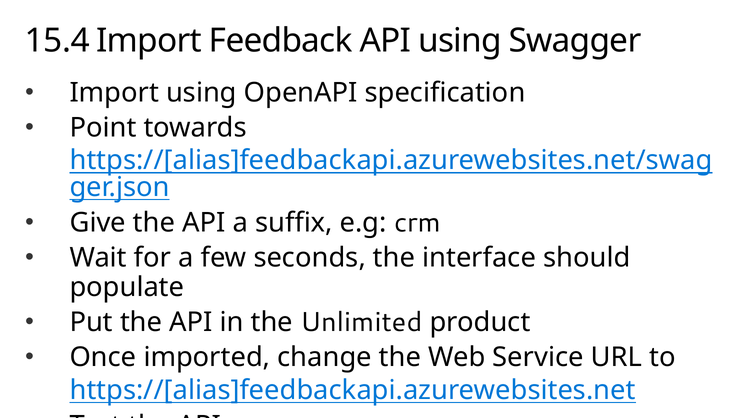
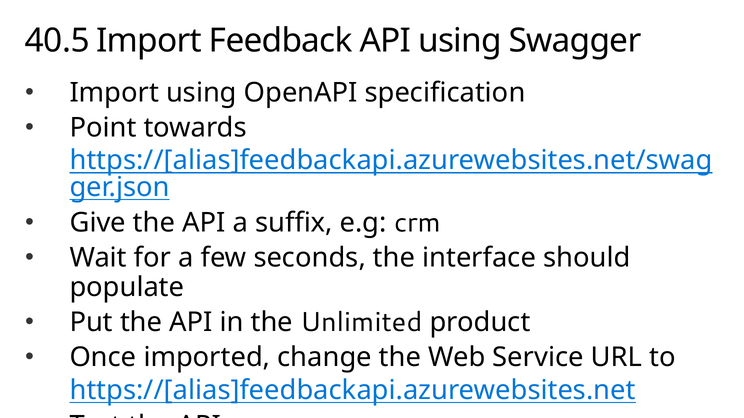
15.4: 15.4 -> 40.5 (57, 41)
